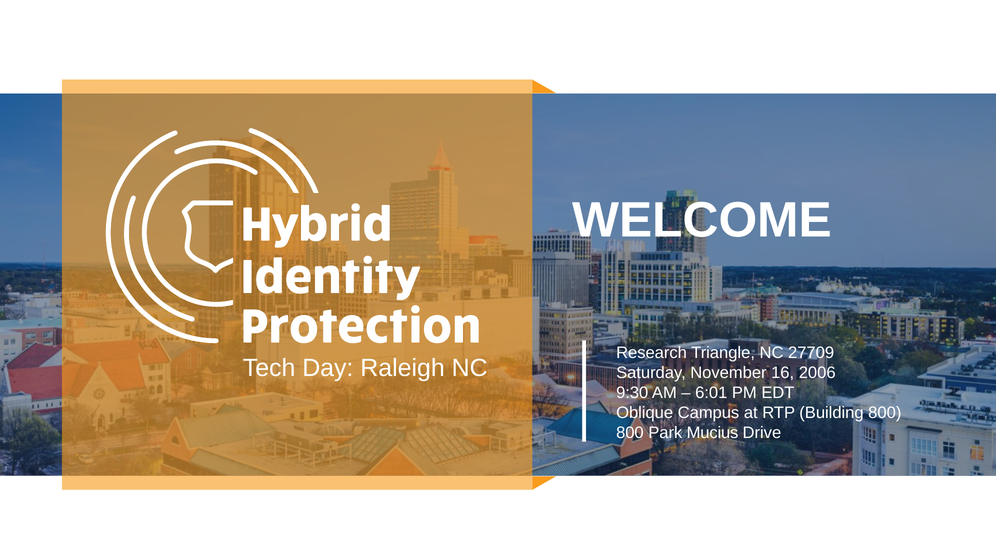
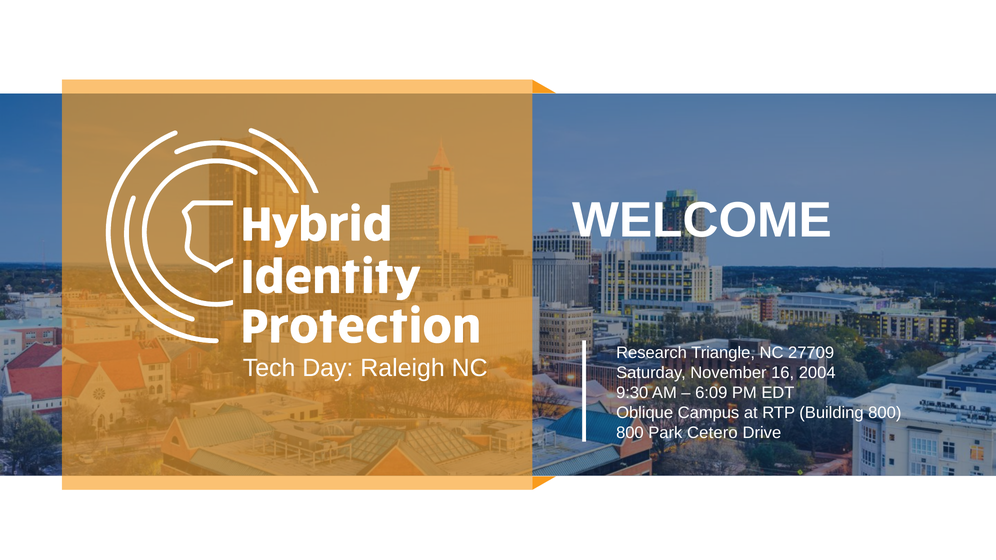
2006: 2006 -> 2004 (817, 373)
6:01: 6:01 -> 6:09 (711, 393)
Mucius: Mucius -> Cetero (712, 433)
